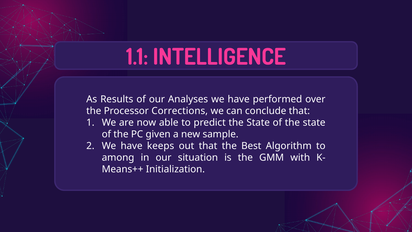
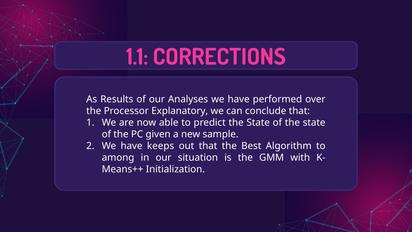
INTELLIGENCE: INTELLIGENCE -> CORRECTIONS (219, 57)
Corrections: Corrections -> Explanatory (180, 111)
